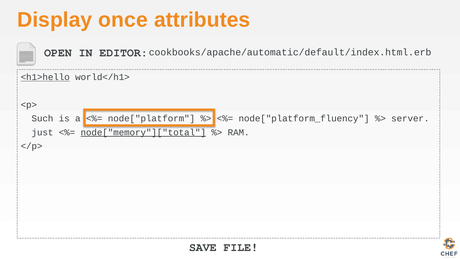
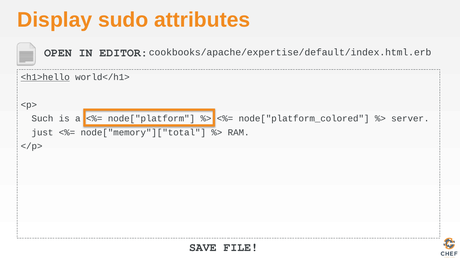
once: once -> sudo (123, 20)
cookbooks/apache/automatic/default/index.html.erb: cookbooks/apache/automatic/default/index.html.erb -> cookbooks/apache/expertise/default/index.html.erb (290, 52)
node["platform_fluency: node["platform_fluency -> node["platform_colored (304, 119)
node["memory"]["total underline: present -> none (143, 132)
